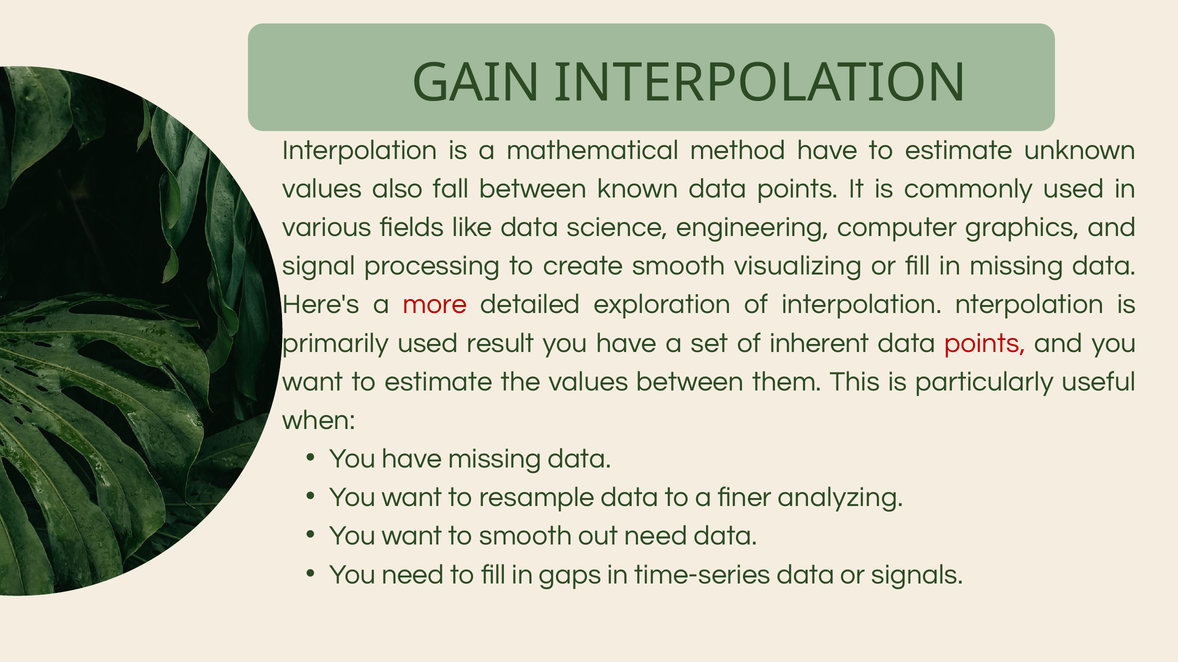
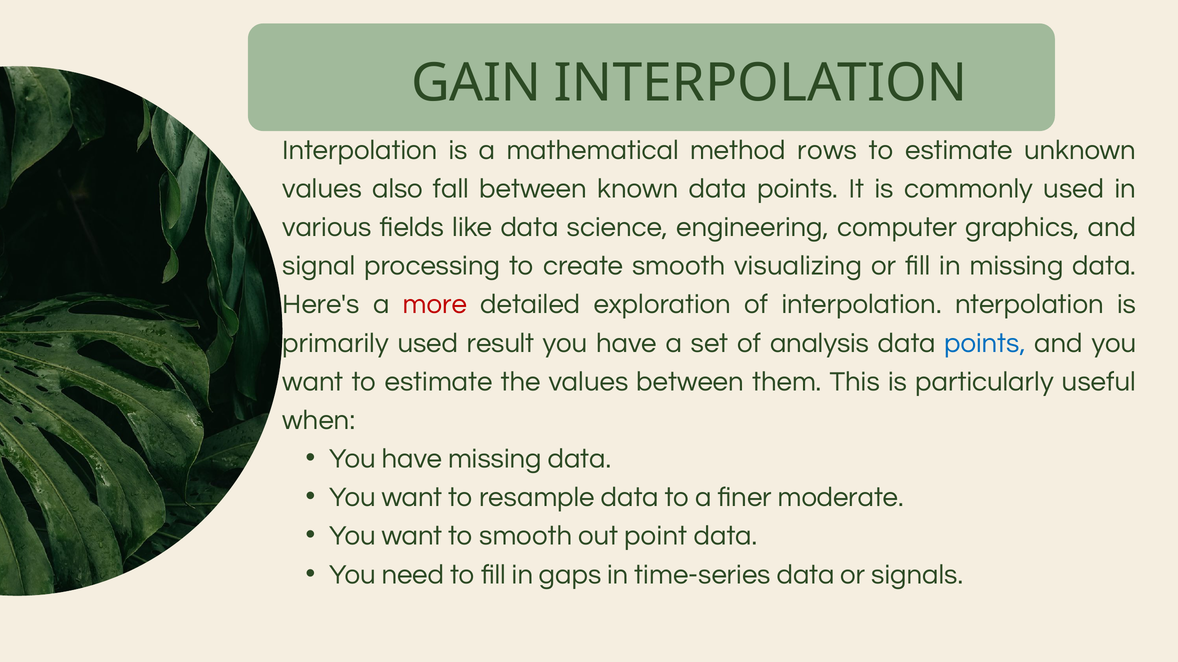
method have: have -> rows (827, 150)
inherent: inherent -> analysis (820, 343)
points colour: red -> blue (985, 343)
analyzing: analyzing -> moderate (841, 498)
out need: need -> point (656, 536)
